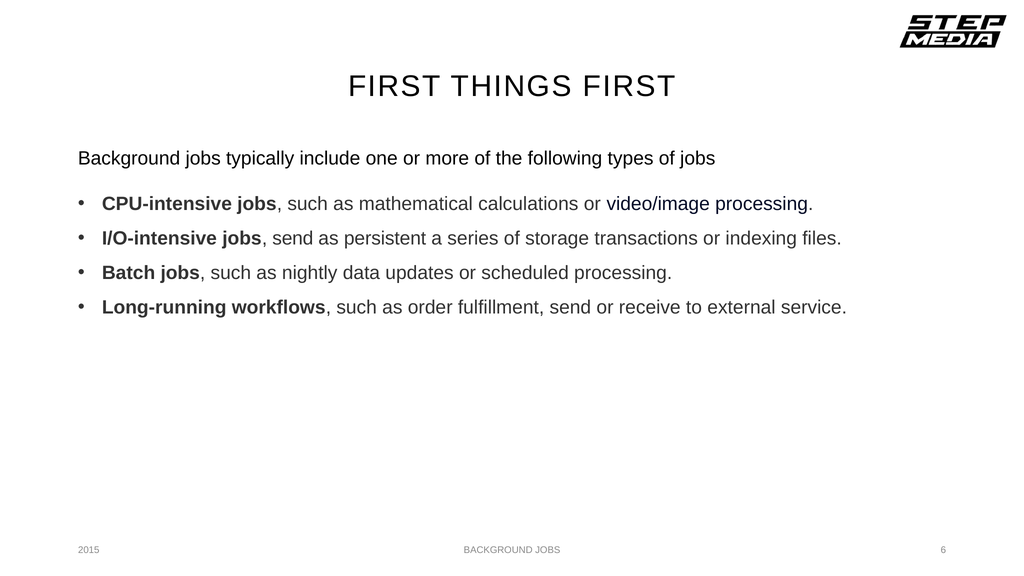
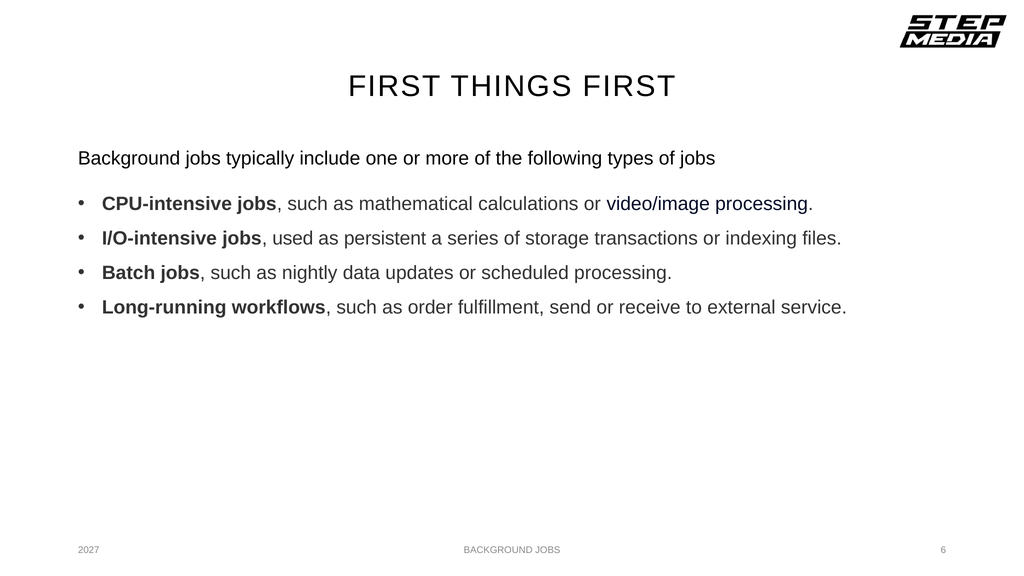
jobs send: send -> used (293, 239)
2015: 2015 -> 2027 (89, 550)
